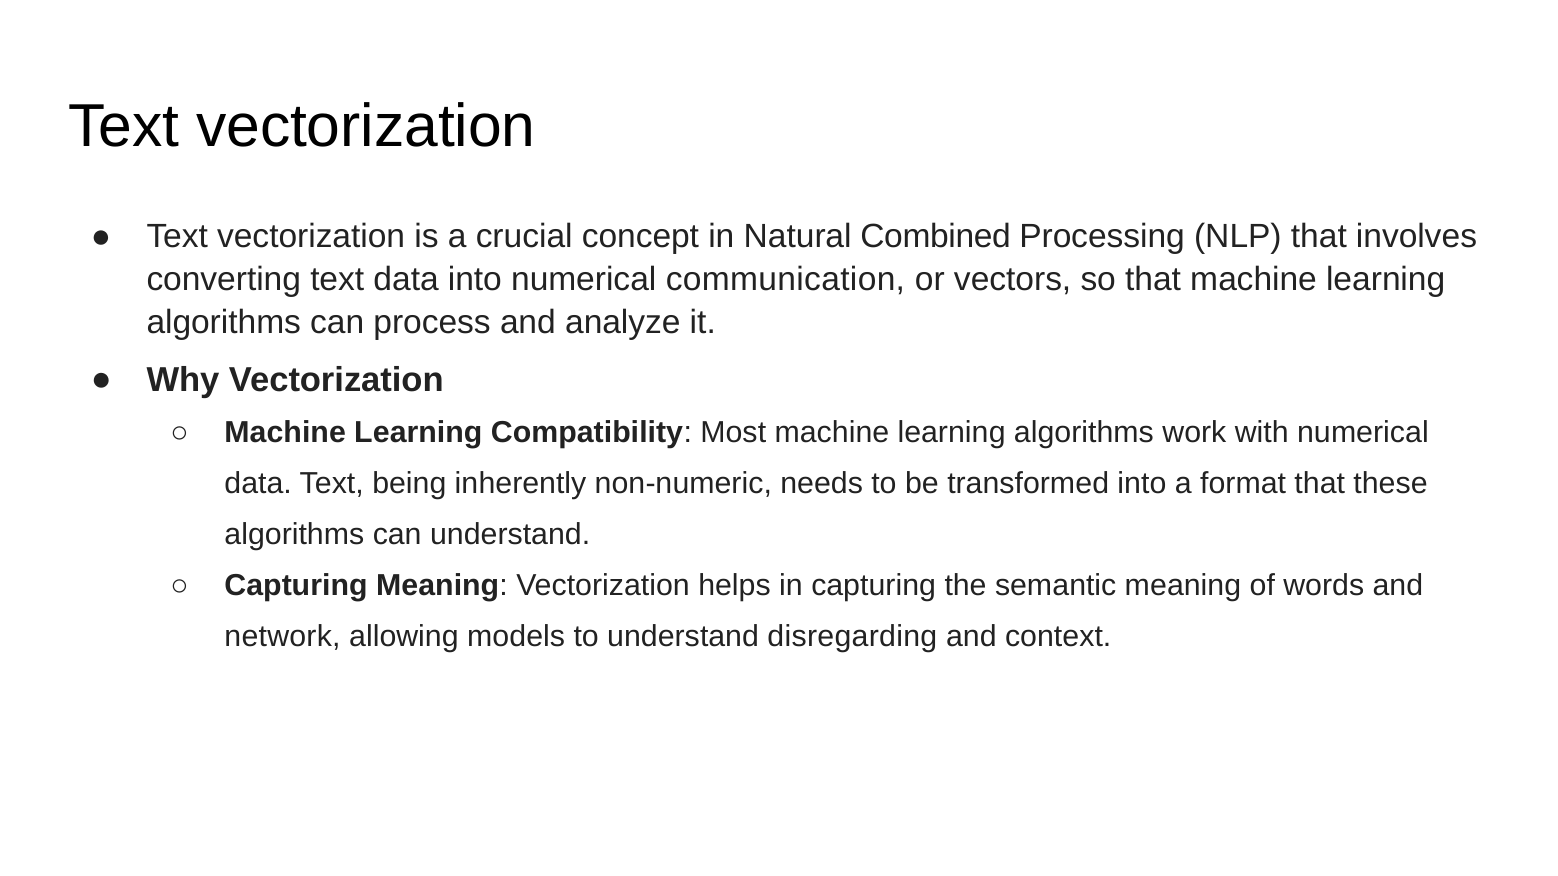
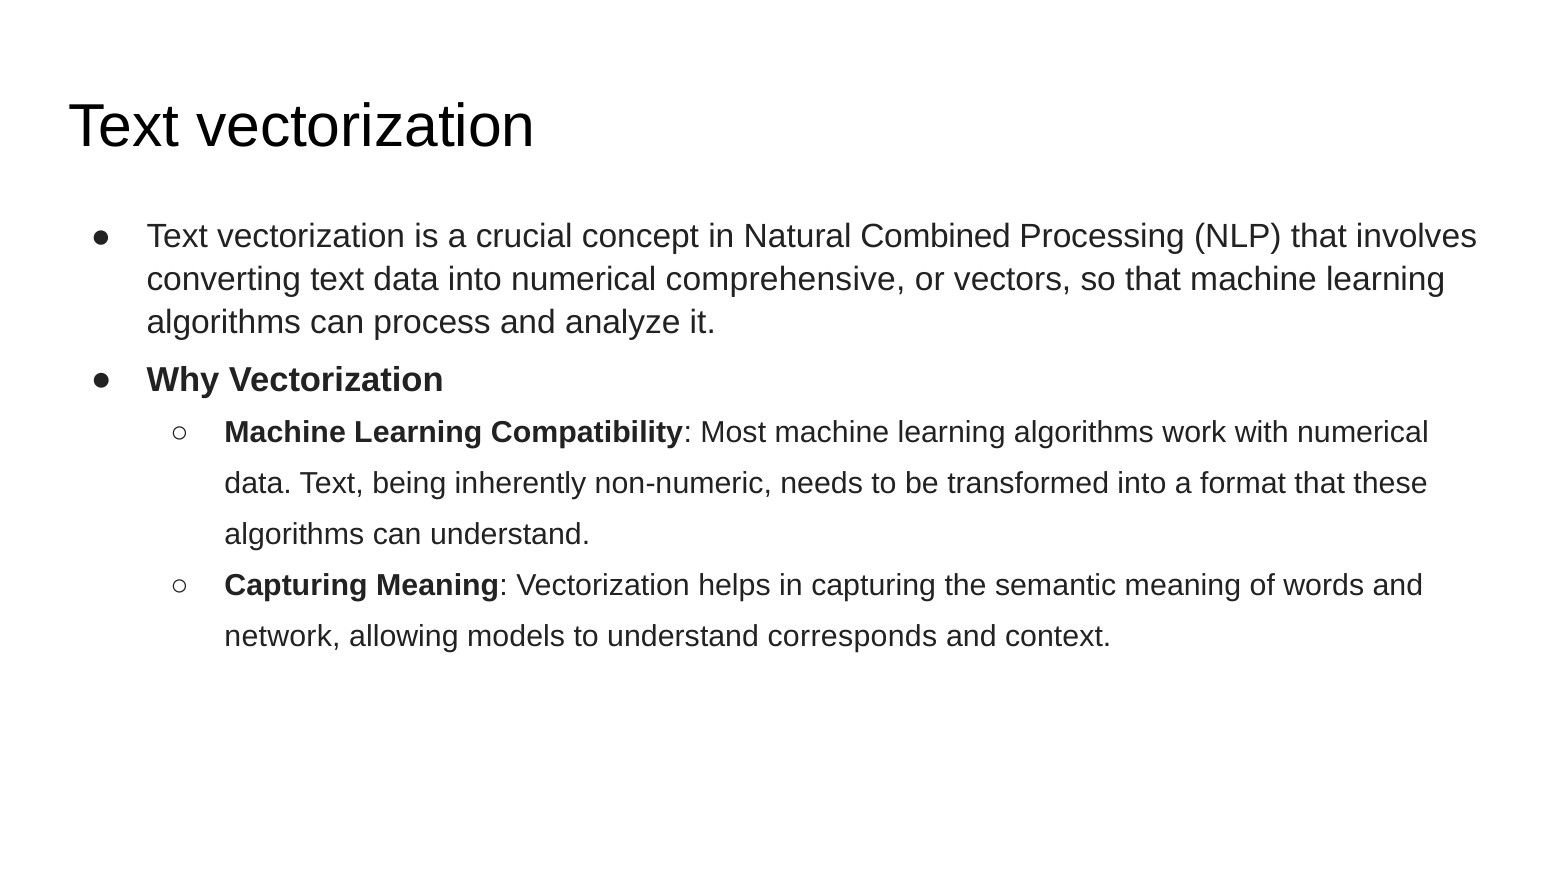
communication: communication -> comprehensive (785, 280)
disregarding: disregarding -> corresponds (852, 637)
